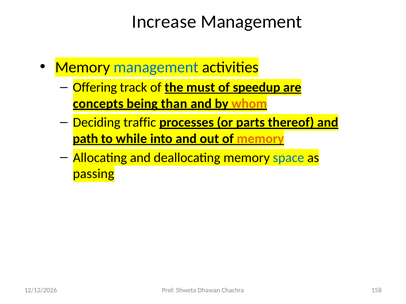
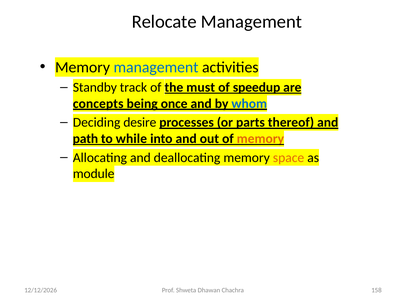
Increase: Increase -> Relocate (164, 22)
Offering: Offering -> Standby (95, 87)
than: than -> once (174, 104)
whom colour: orange -> blue (249, 104)
traffic: traffic -> desire (140, 123)
space colour: blue -> orange (289, 158)
passing: passing -> module (94, 174)
